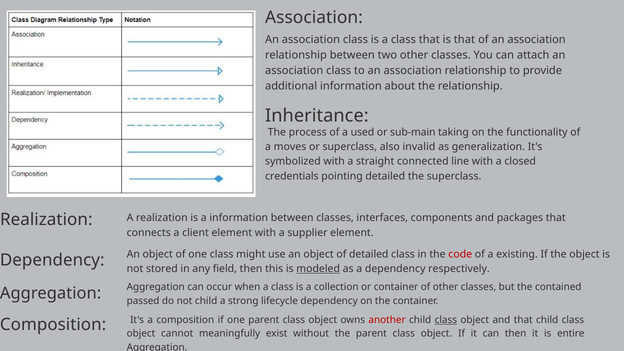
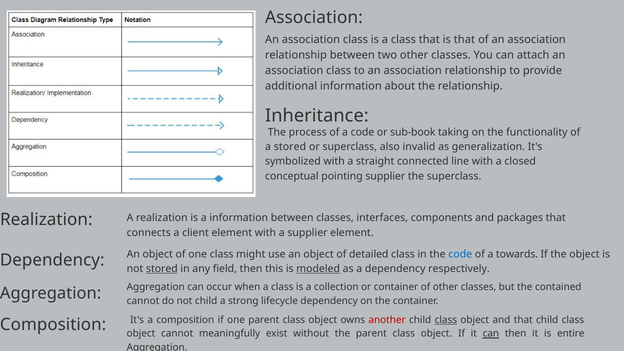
a used: used -> code (362, 132)
sub-main: sub-main -> sub-book (413, 132)
a moves: moves -> stored (290, 147)
credentials: credentials -> conceptual (292, 176)
pointing detailed: detailed -> supplier (385, 176)
code colour: red -> blue (460, 254)
existing: existing -> towards (517, 254)
stored underline: none -> present (162, 269)
passed: passed -> cannot (143, 301)
can underline: none -> present (491, 334)
